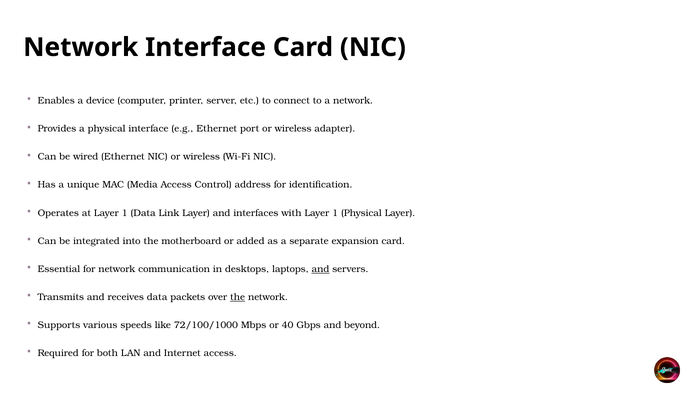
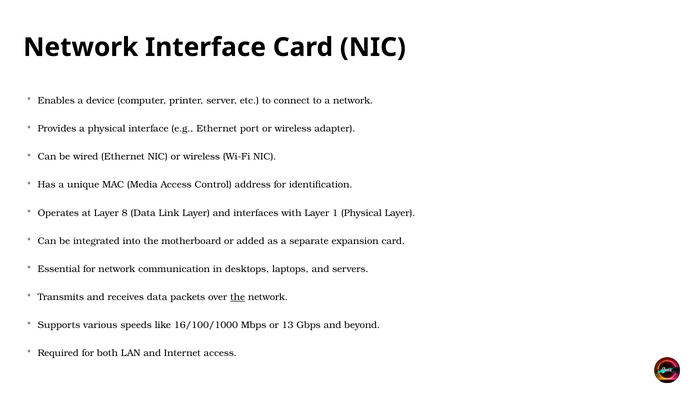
at Layer 1: 1 -> 8 (125, 213)
and underline: present -> none (320, 269)
72/100/1000: 72/100/1000 -> 16/100/1000 (206, 325)
40: 40 -> 13 (288, 325)
